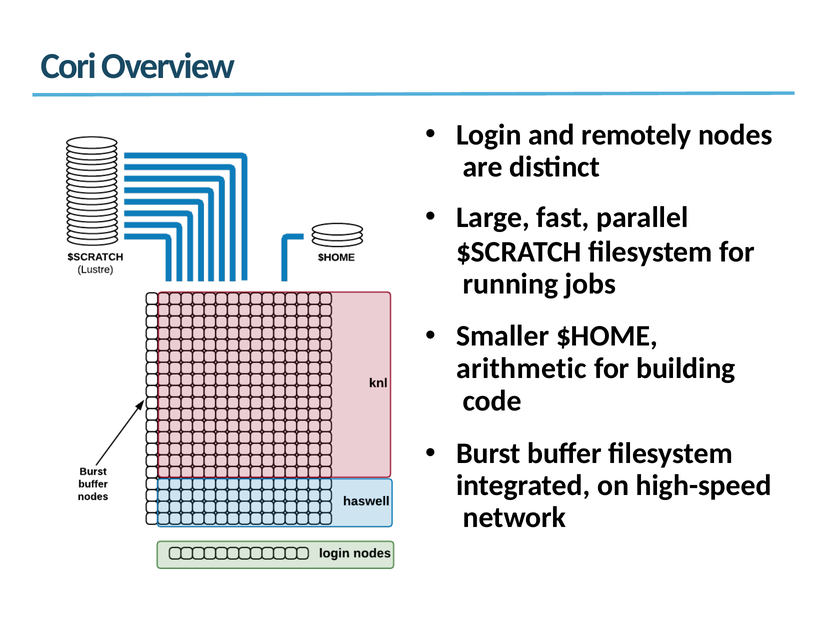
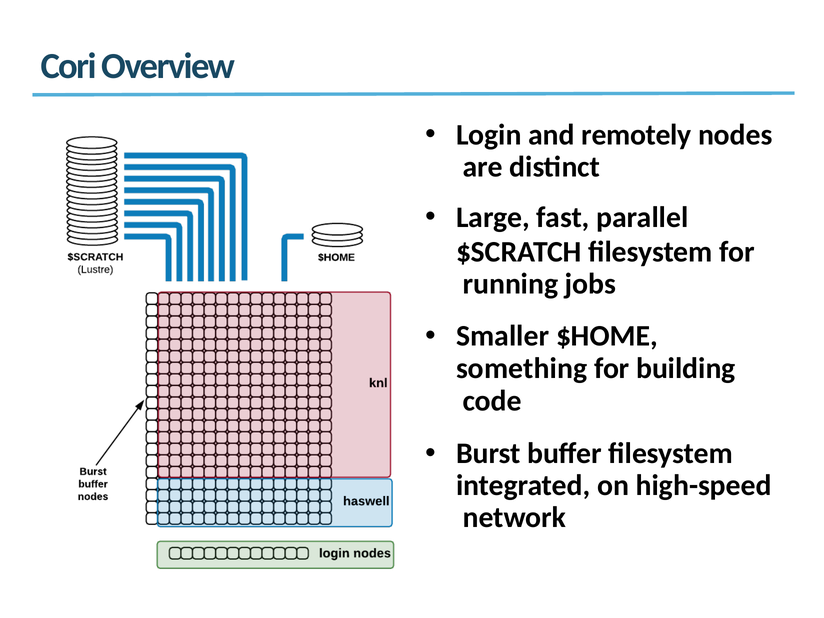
arithmetic: arithmetic -> something (522, 368)
